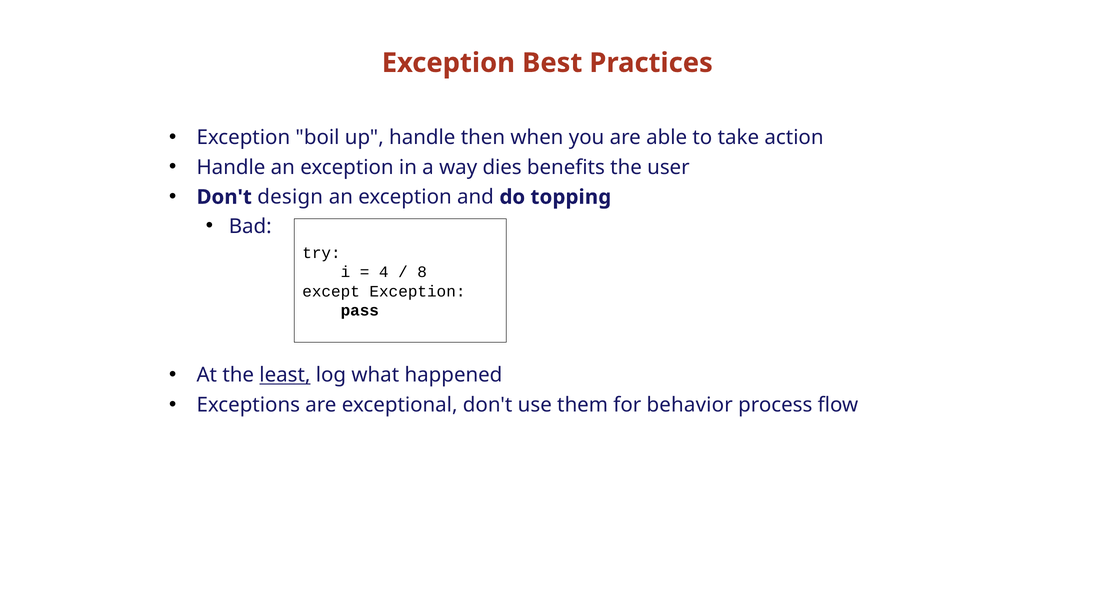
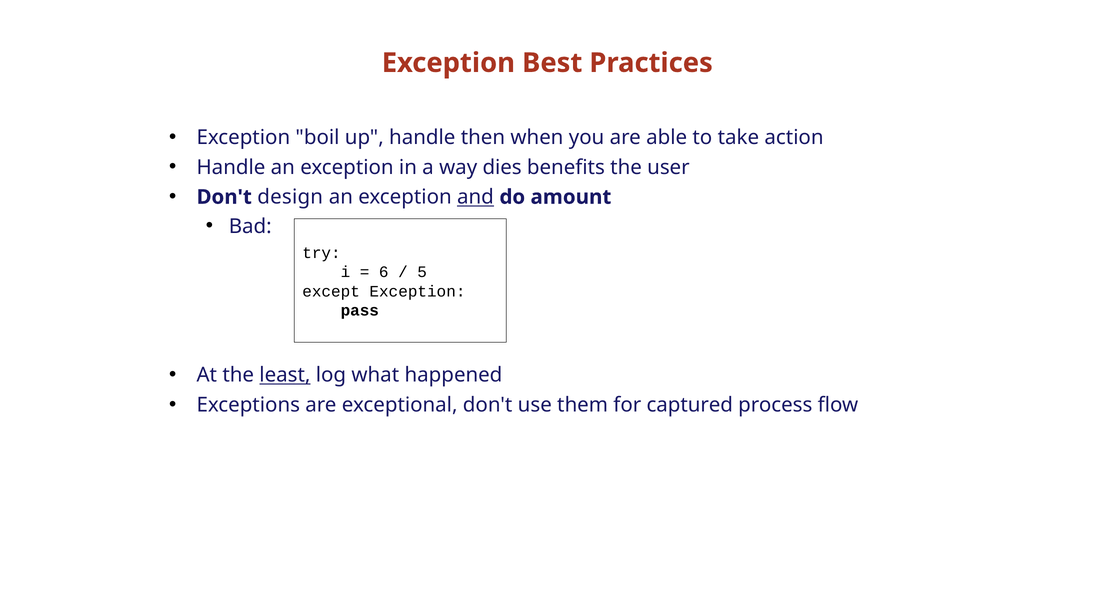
and underline: none -> present (475, 197)
topping: topping -> amount (571, 197)
4: 4 -> 6 (384, 272)
8: 8 -> 5 (422, 272)
behavior: behavior -> captured (690, 405)
